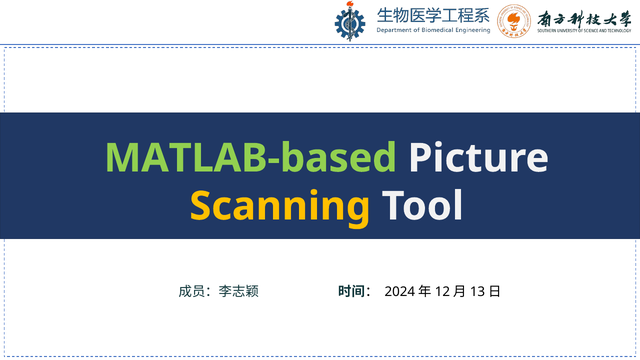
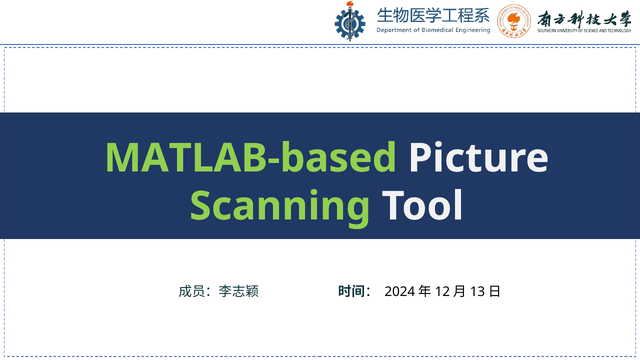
Scanning colour: yellow -> light green (280, 206)
